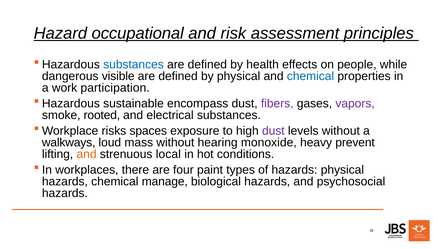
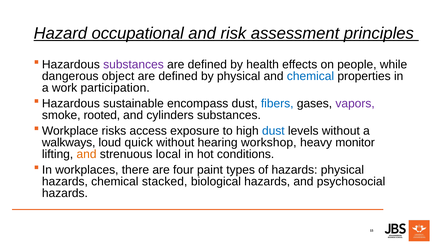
substances colour: blue -> purple (133, 64)
visible: visible -> object (118, 76)
fibers colour: purple -> blue (277, 103)
electrical: electrical -> cylinders (170, 115)
spaces: spaces -> access (148, 131)
dust colour: purple -> blue (273, 131)
mass: mass -> quick (139, 142)
monoxide: monoxide -> workshop (269, 142)
prevent: prevent -> monitor (355, 142)
manage: manage -> stacked (165, 181)
